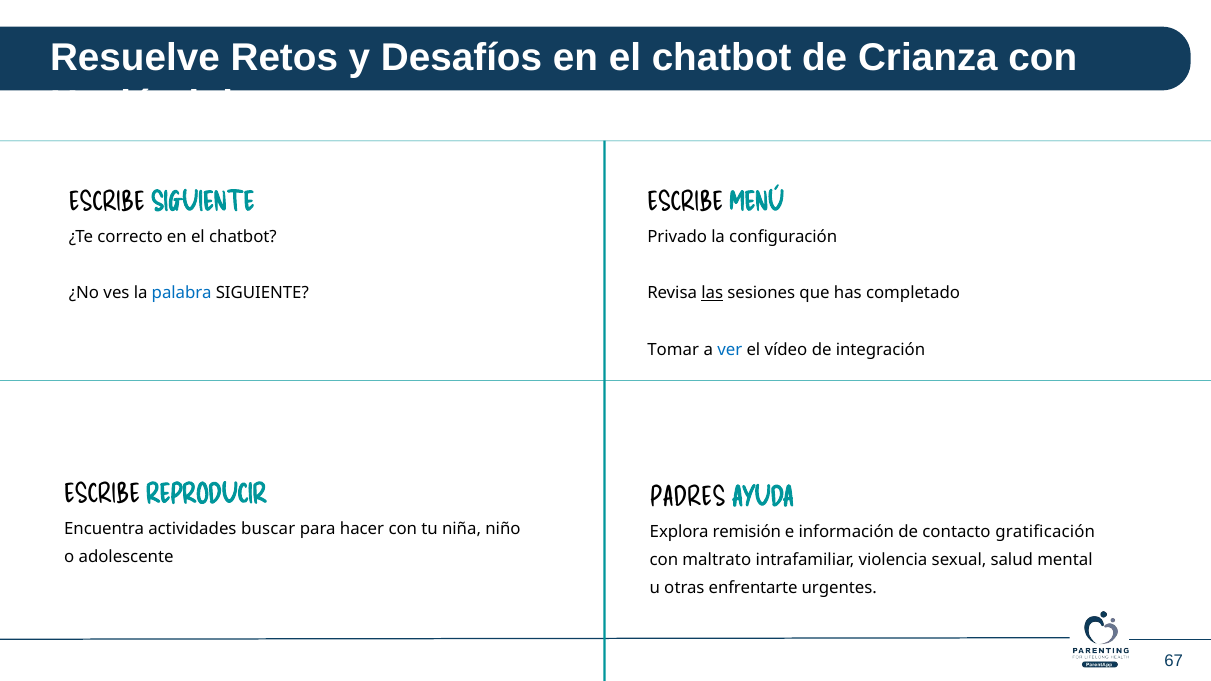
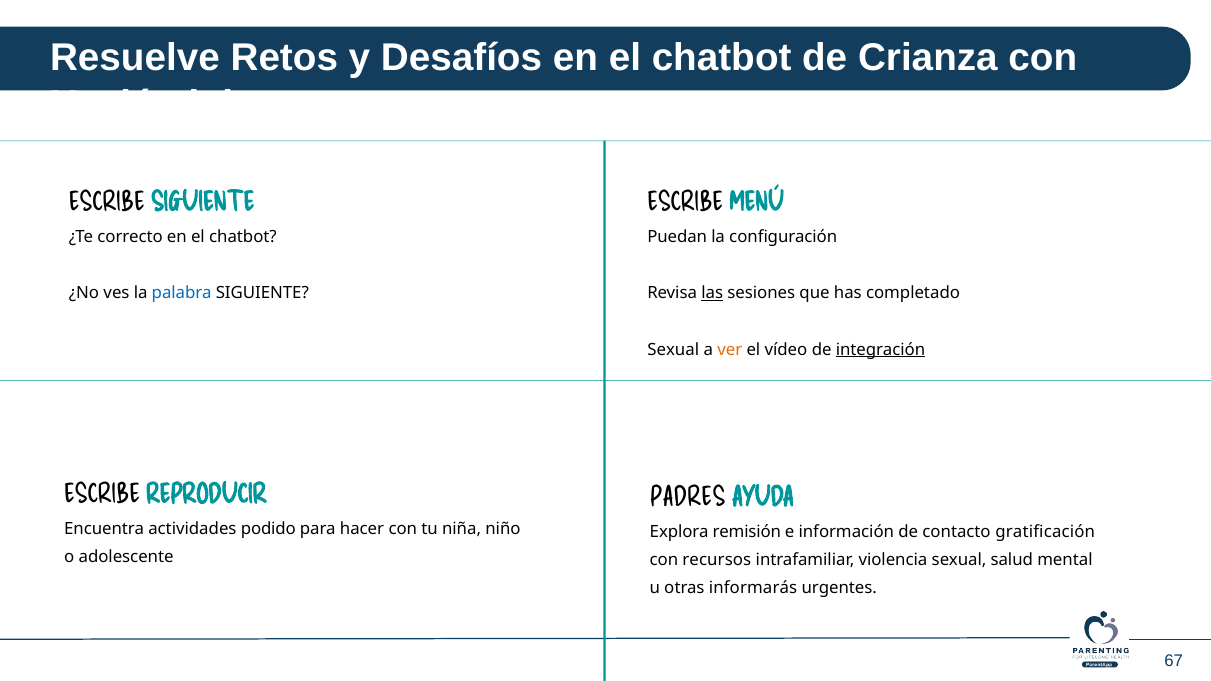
Privado: Privado -> Puedan (677, 237)
Tomar: Tomar -> Sexual (673, 350)
ver colour: blue -> orange (730, 350)
integración underline: none -> present (880, 350)
buscar: buscar -> podido (268, 529)
maltrato: maltrato -> recursos (717, 560)
enfrentarte: enfrentarte -> informarás (753, 588)
